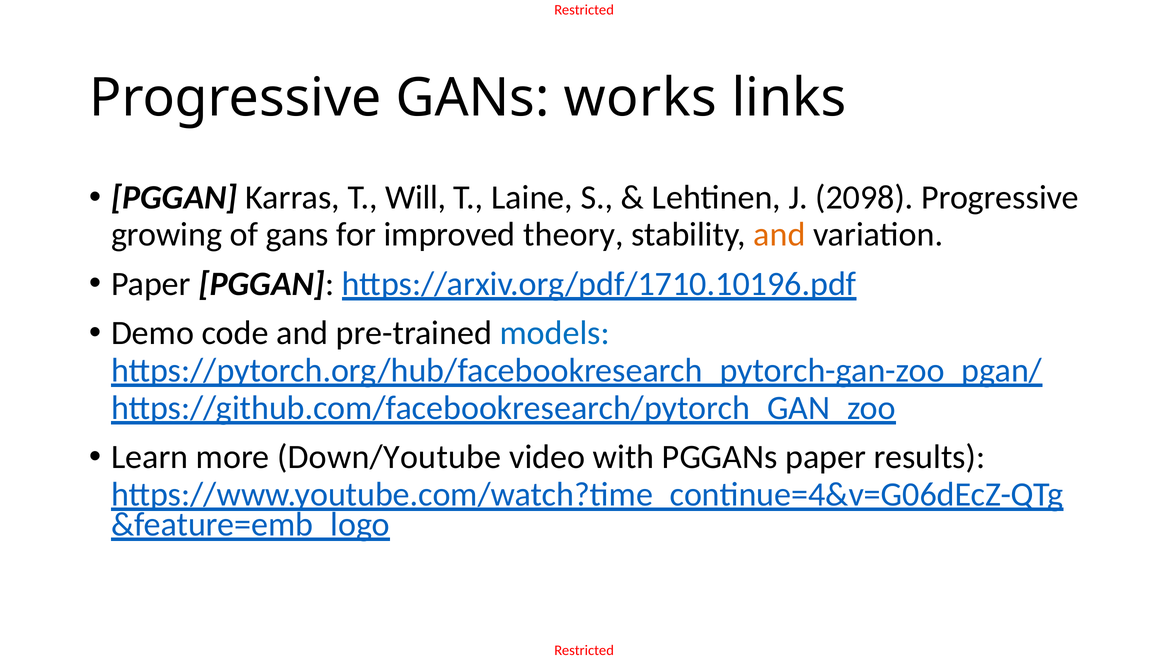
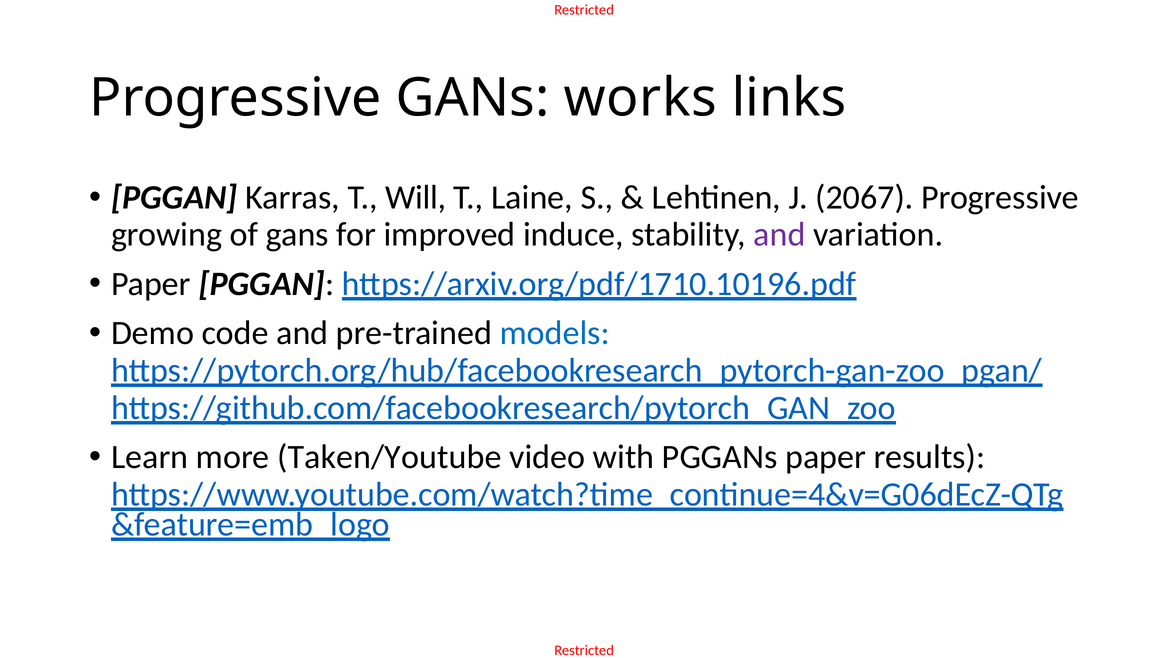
2098: 2098 -> 2067 (864, 198)
theory: theory -> induce (573, 234)
and colour: orange -> purple (779, 234)
Down/Youtube: Down/Youtube -> Taken/Youtube (389, 457)
